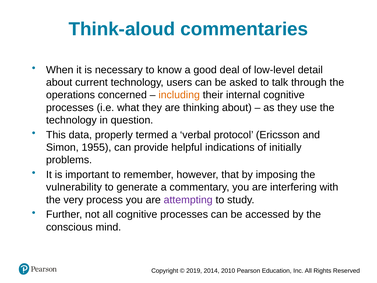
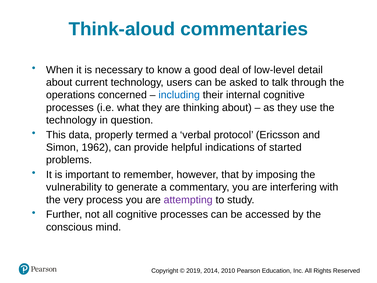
including colour: orange -> blue (179, 95)
1955: 1955 -> 1962 (96, 147)
initially: initially -> started (285, 147)
